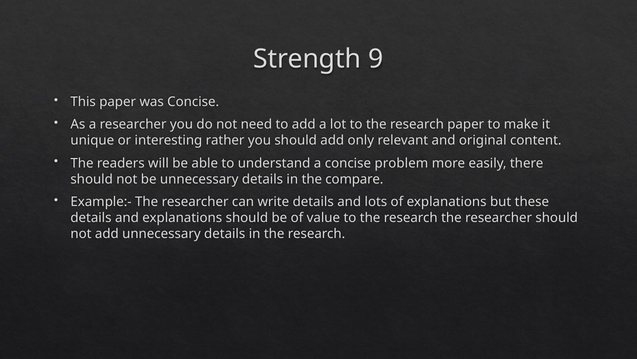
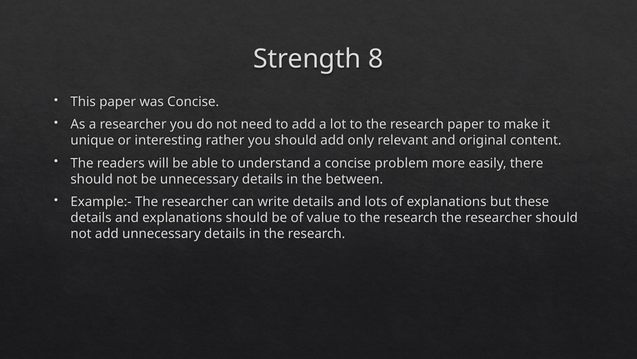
9: 9 -> 8 (376, 59)
compare: compare -> between (354, 179)
